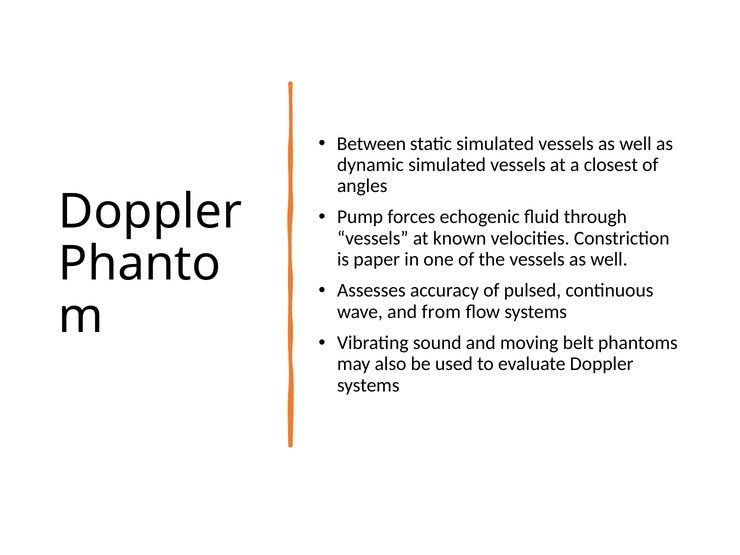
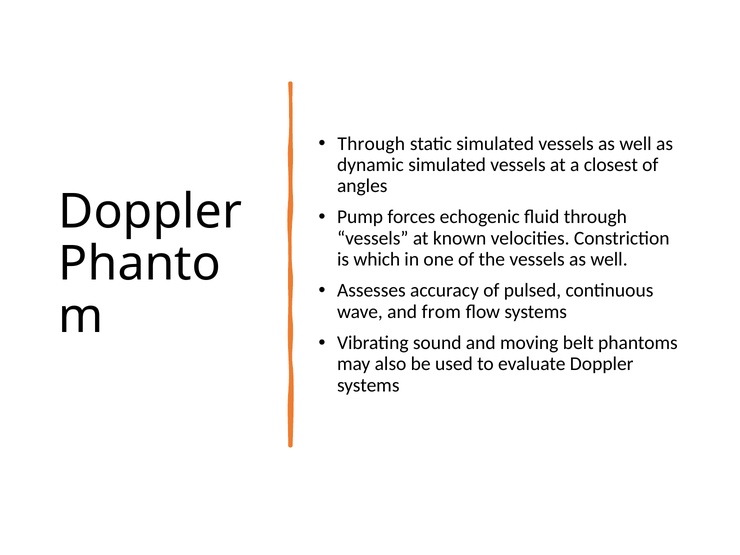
Between: Between -> Through (371, 144)
paper: paper -> which (377, 259)
